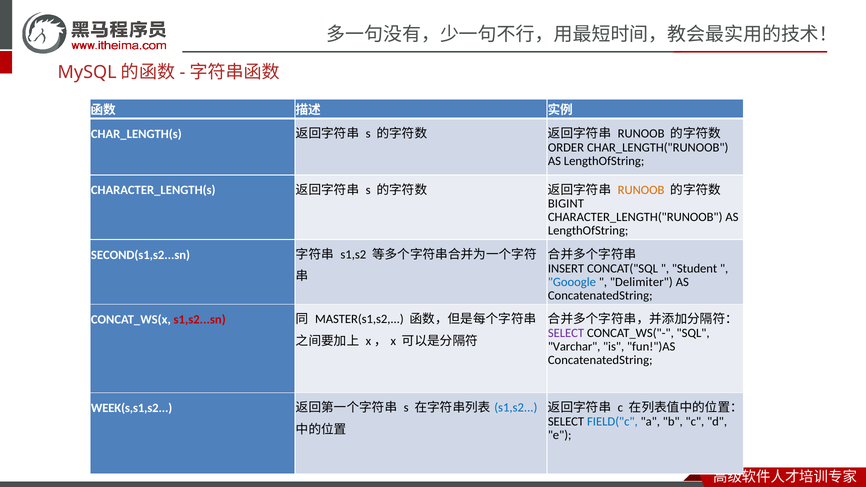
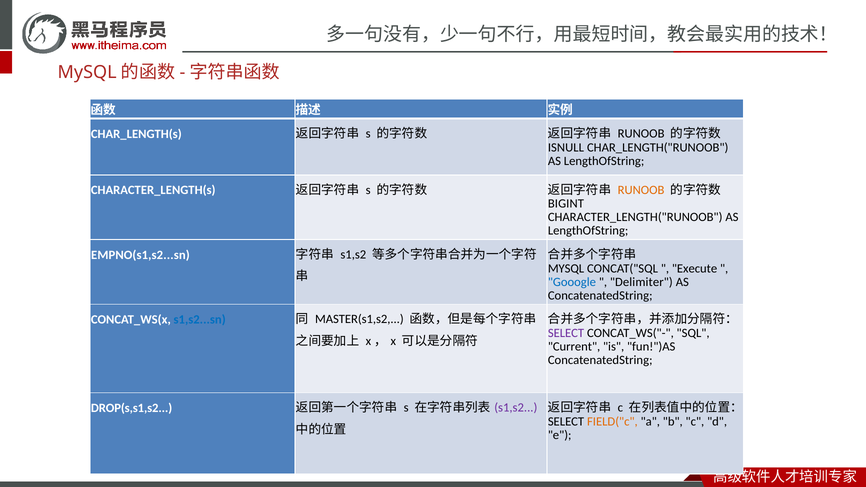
ORDER: ORDER -> ISNULL (566, 147)
SECOND(s1,s2...sn: SECOND(s1,s2...sn -> EMPNO(s1,s2...sn (140, 255)
INSERT: INSERT -> MYSQL (566, 269)
Student: Student -> Execute (695, 269)
s1,s2...sn colour: red -> blue (200, 320)
Varchar: Varchar -> Current (574, 347)
WEEK(s,s1,s2: WEEK(s,s1,s2 -> DROP(s,s1,s2 (132, 408)
s1,s2 colour: blue -> purple (516, 408)
FIELD("c colour: blue -> orange (612, 422)
